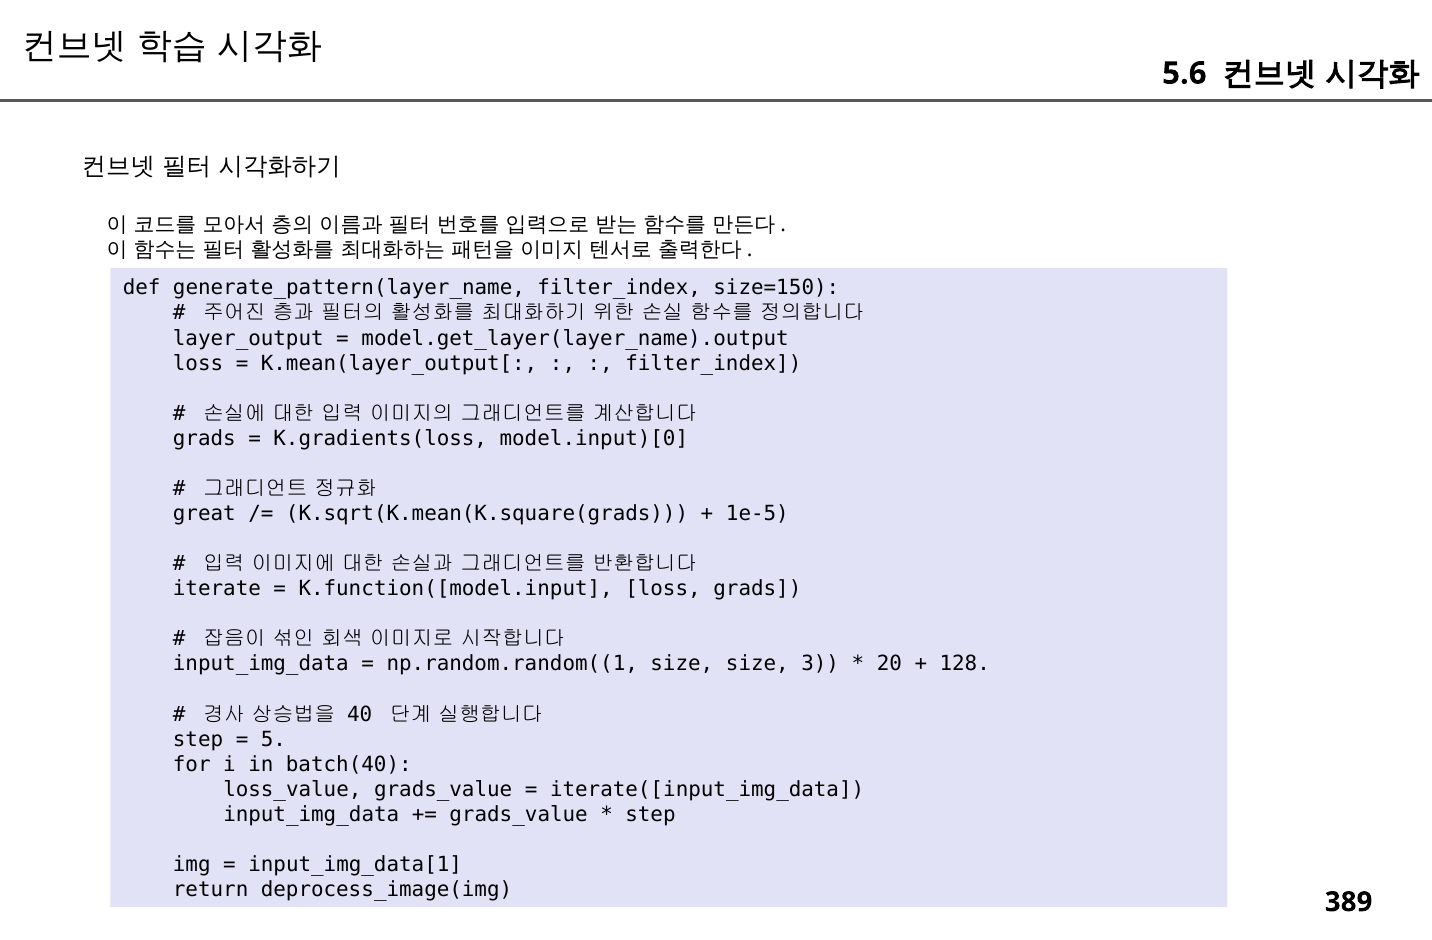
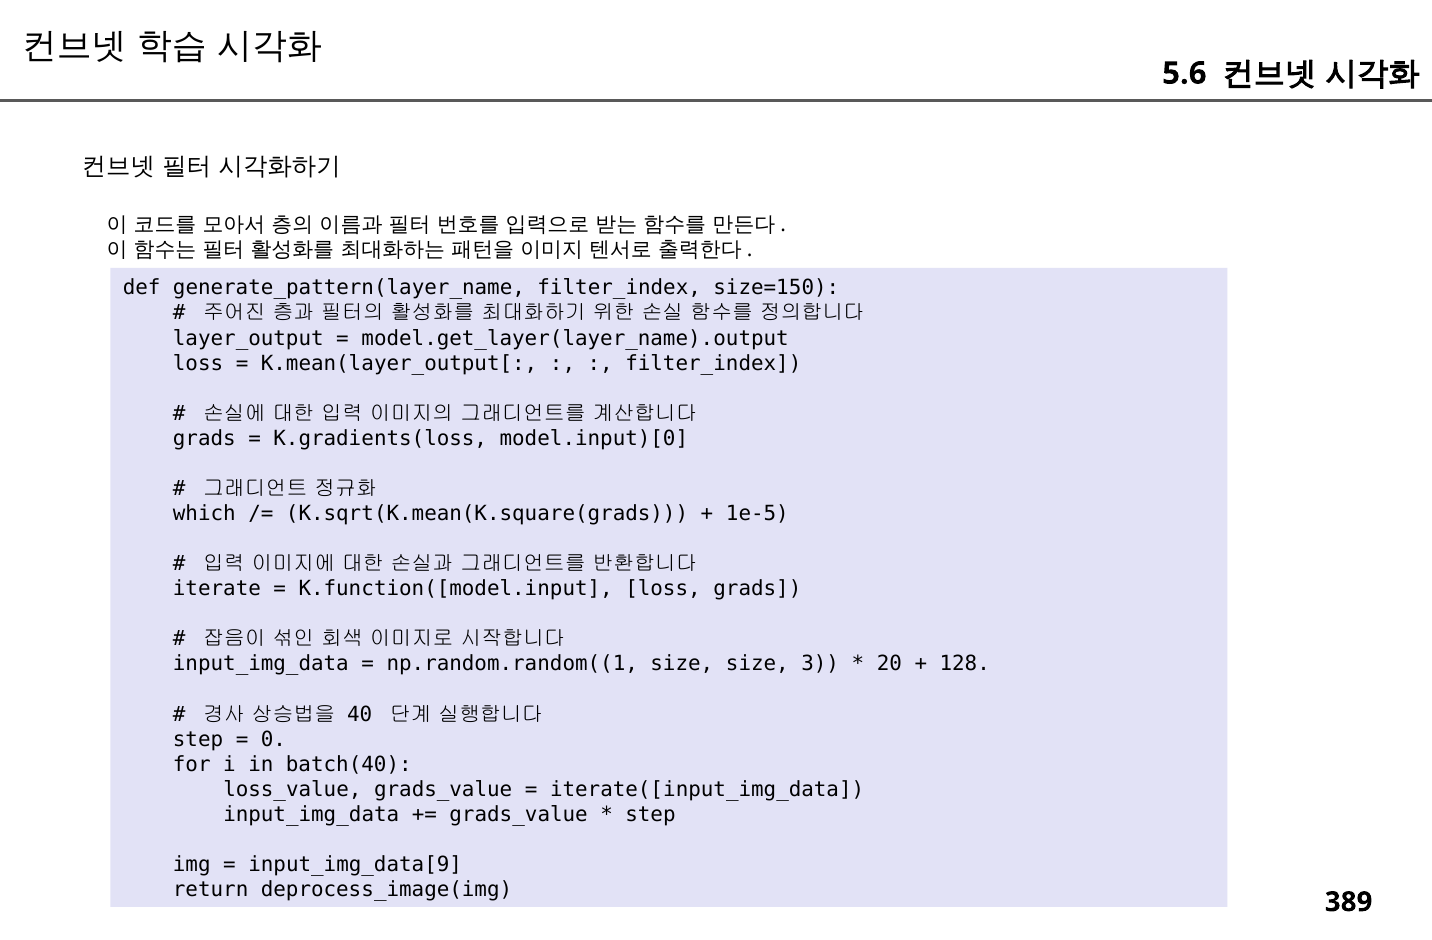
great: great -> which (204, 514)
5: 5 -> 0 (273, 740)
input_img_data[1: input_img_data[1 -> input_img_data[9 (355, 865)
